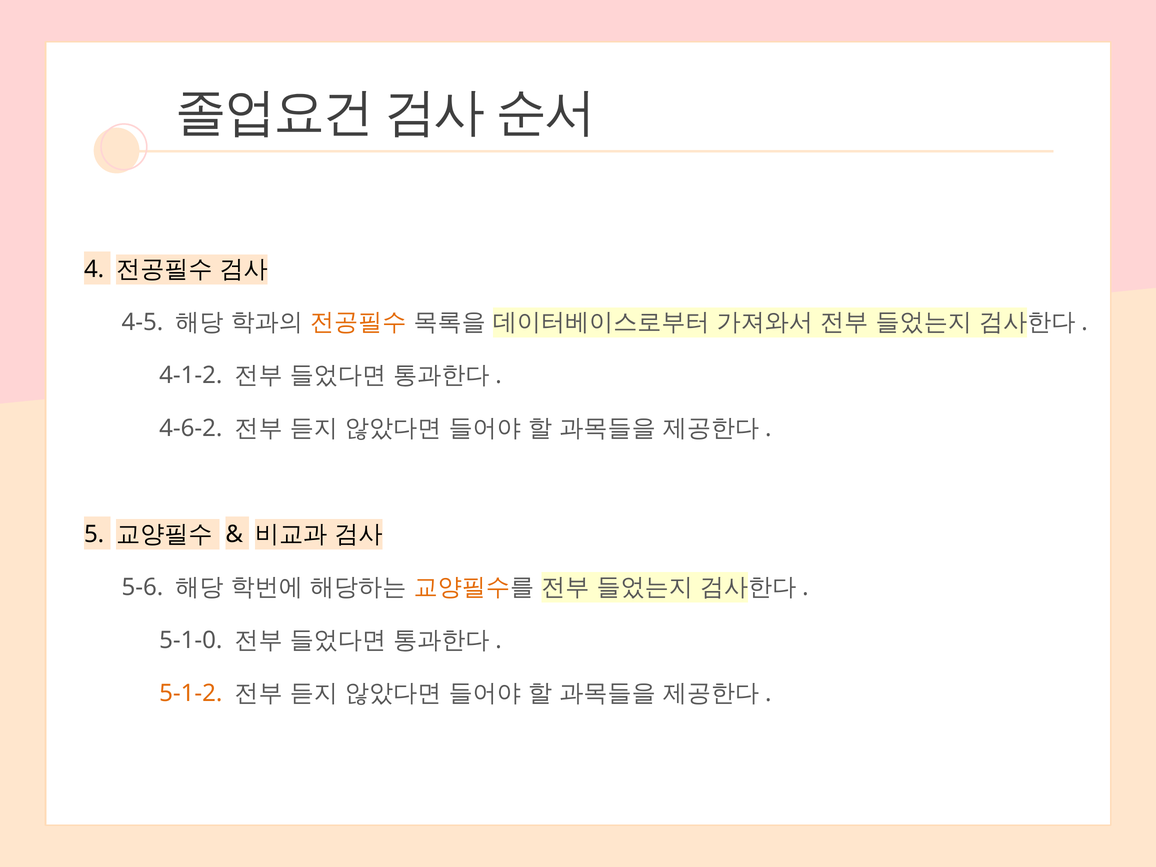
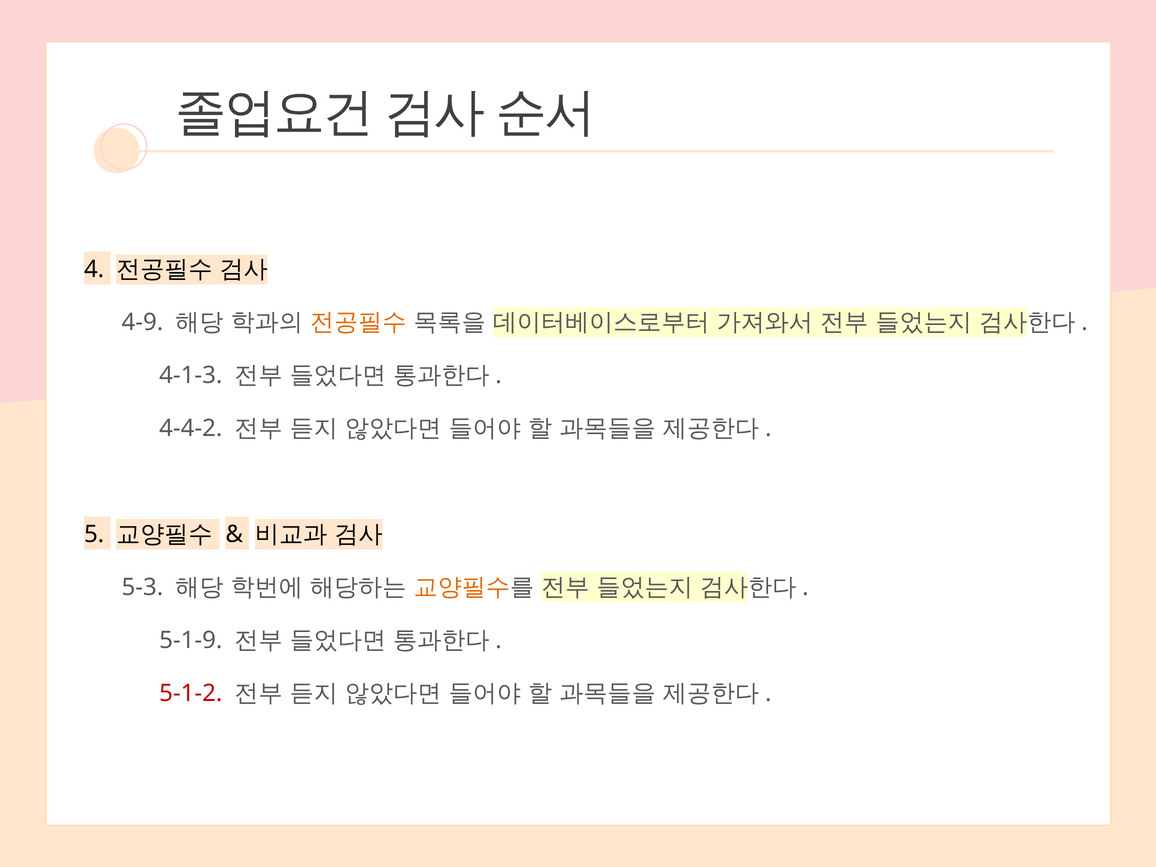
4-5: 4-5 -> 4-9 (142, 322)
4-1-2: 4-1-2 -> 4-1-3 (191, 375)
4-6-2: 4-6-2 -> 4-4-2 (191, 428)
5-6: 5-6 -> 5-3 (142, 587)
5-1-0: 5-1-0 -> 5-1-9 (191, 640)
5-1-2 colour: orange -> red (191, 693)
